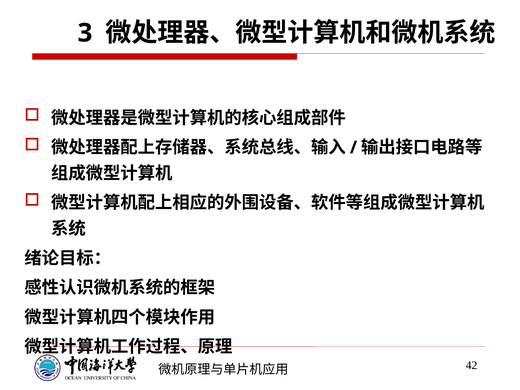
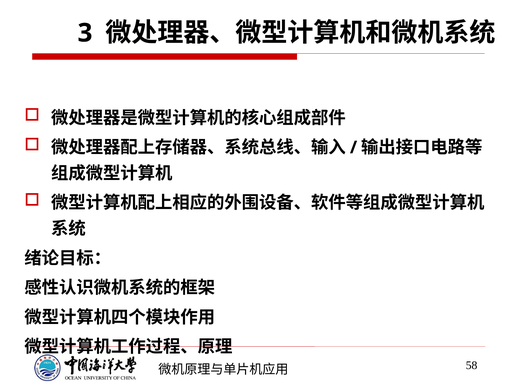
42: 42 -> 58 (472, 365)
